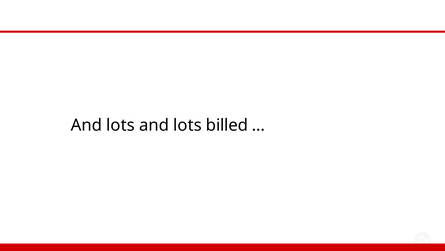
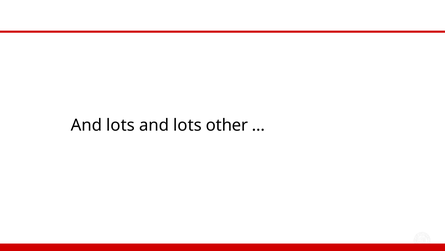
billed: billed -> other (227, 125)
